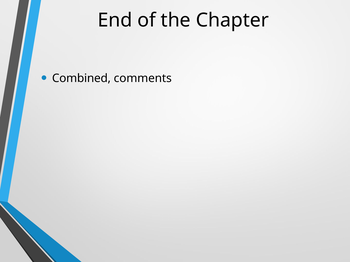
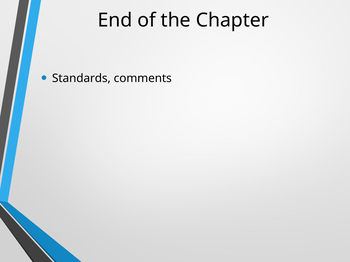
Combined: Combined -> Standards (81, 78)
